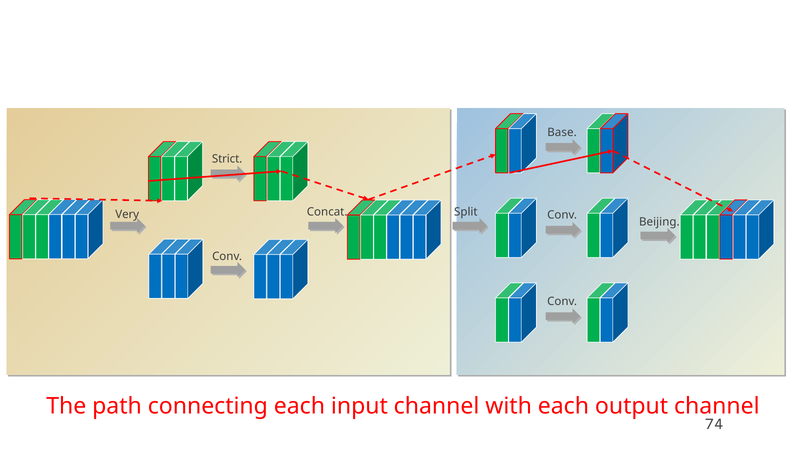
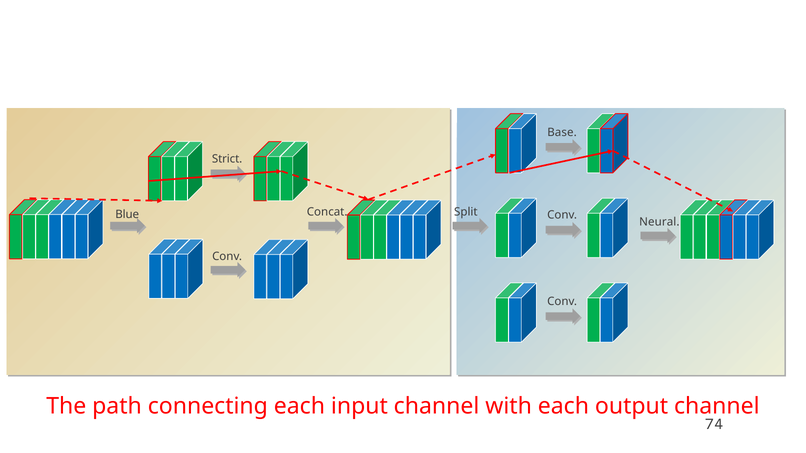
Very: Very -> Blue (127, 214)
Beijing: Beijing -> Neural (659, 222)
